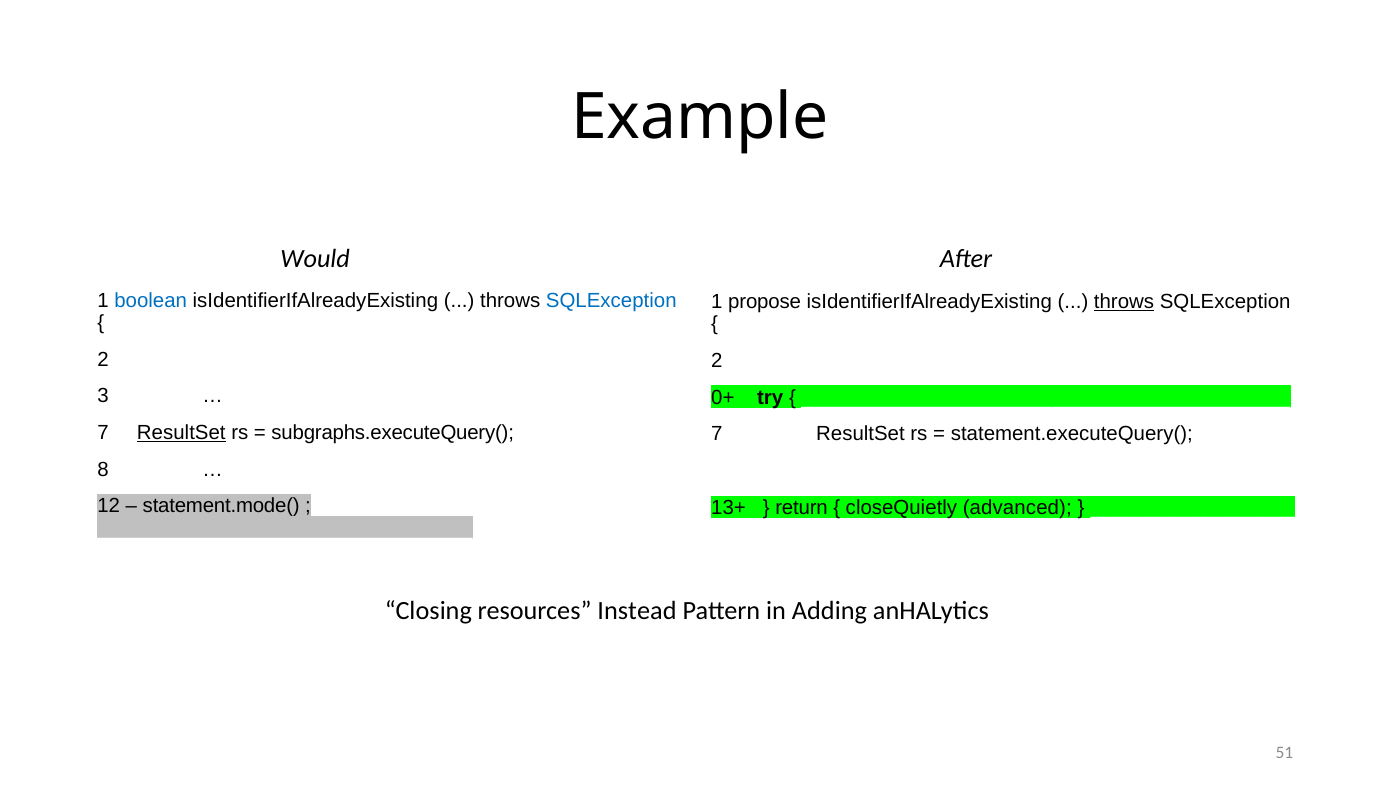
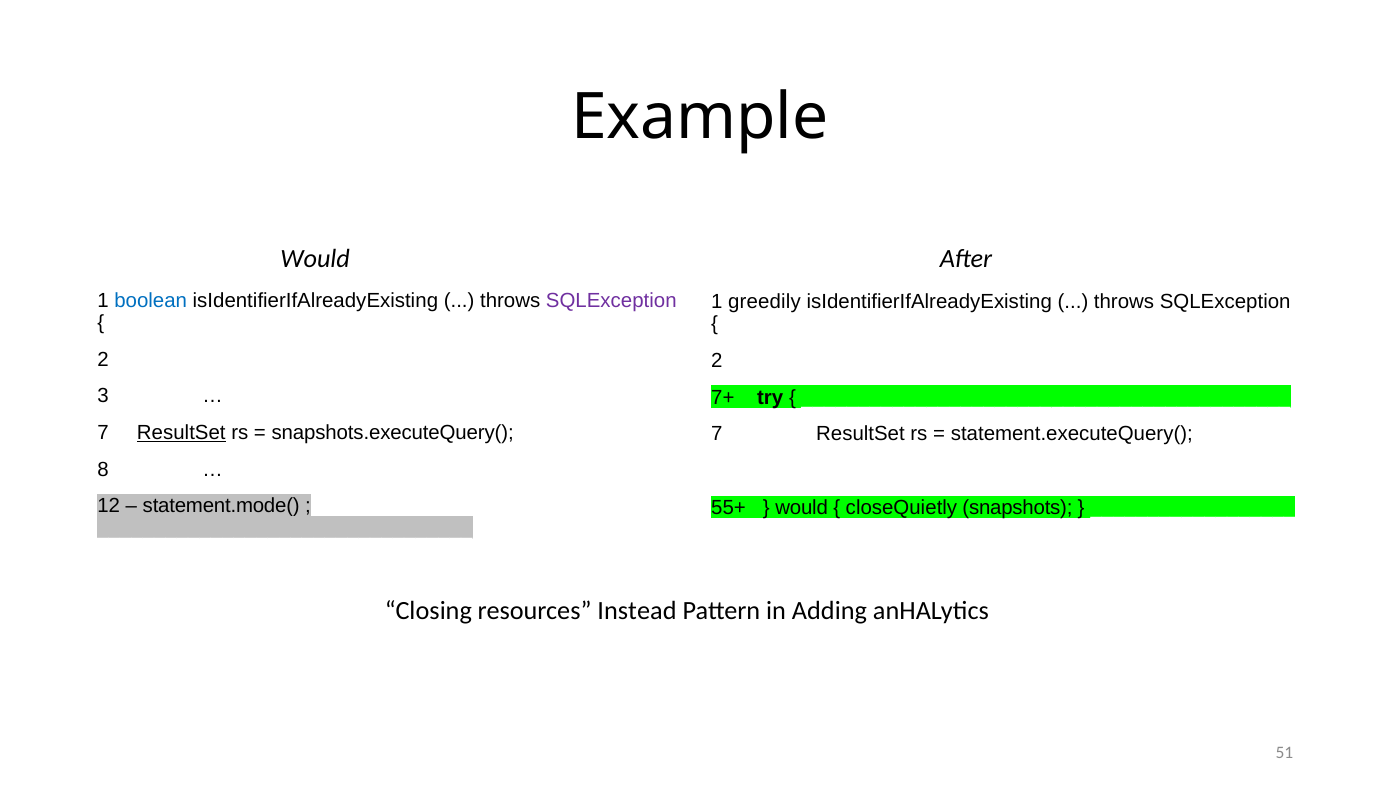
SQLException colour: blue -> purple (611, 300)
propose: propose -> greedily (764, 302)
throws underline: present -> none (1124, 302)
0+: 0+ -> 7+ (723, 397)
subgraphs.executeQuery(: subgraphs.executeQuery( -> snapshots.executeQuery( (393, 433)
13+: 13+ -> 55+ (729, 507)
return: return -> would (802, 507)
advanced: advanced -> snapshots (1017, 507)
